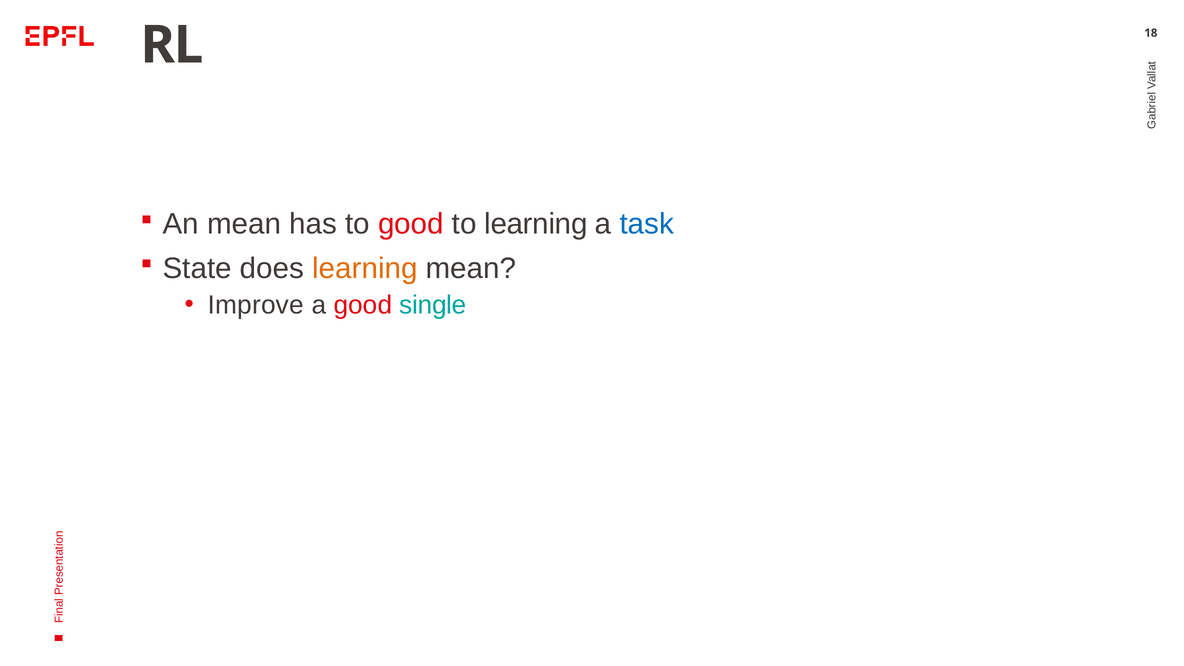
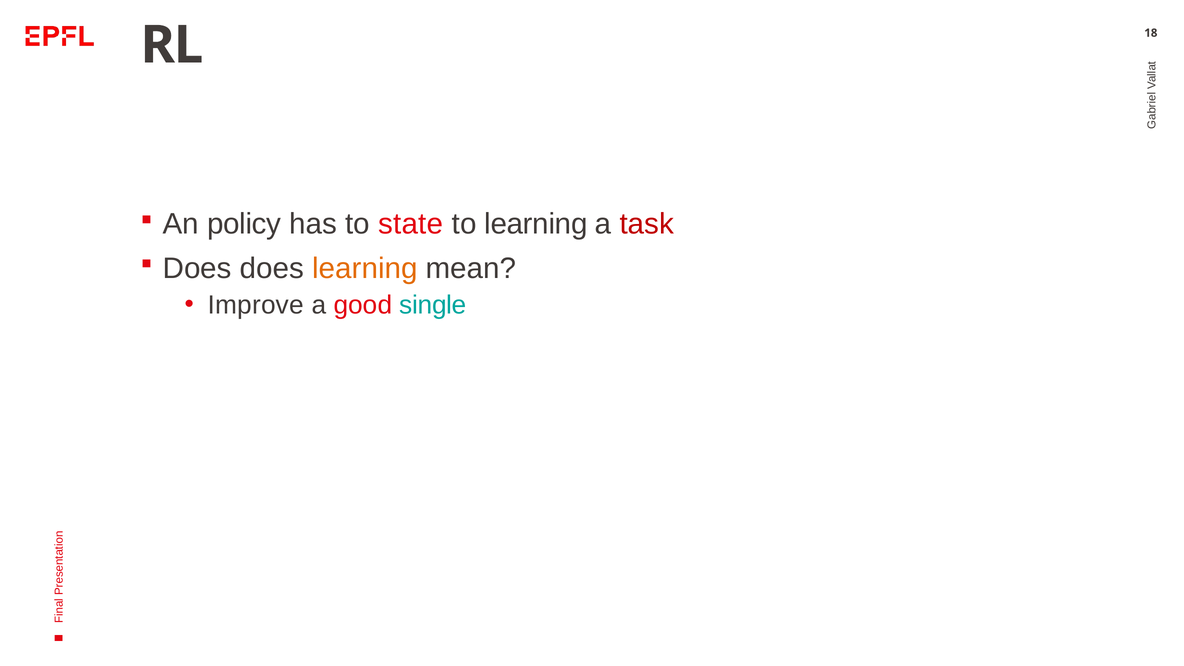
An mean: mean -> policy (244, 224)
to good: good -> state (411, 224)
task colour: blue -> red (647, 224)
State: State -> Does (197, 269)
